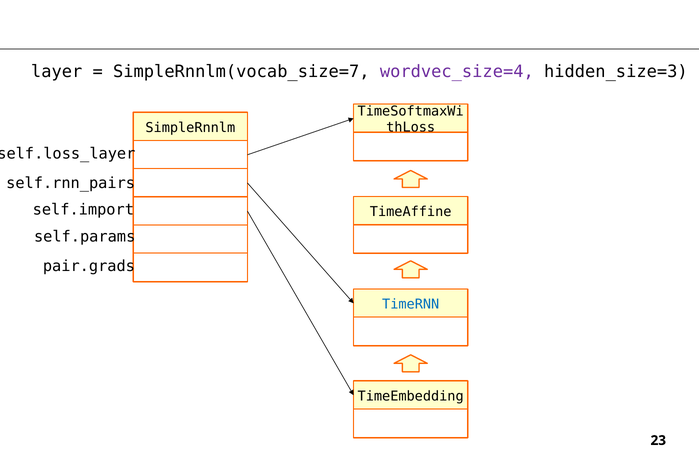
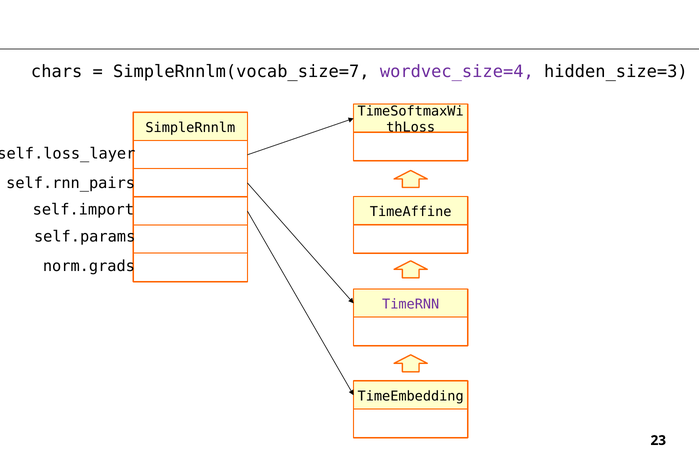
layer: layer -> chars (57, 72)
pair.grads: pair.grads -> norm.grads (89, 266)
TimeRNN colour: blue -> purple (411, 304)
